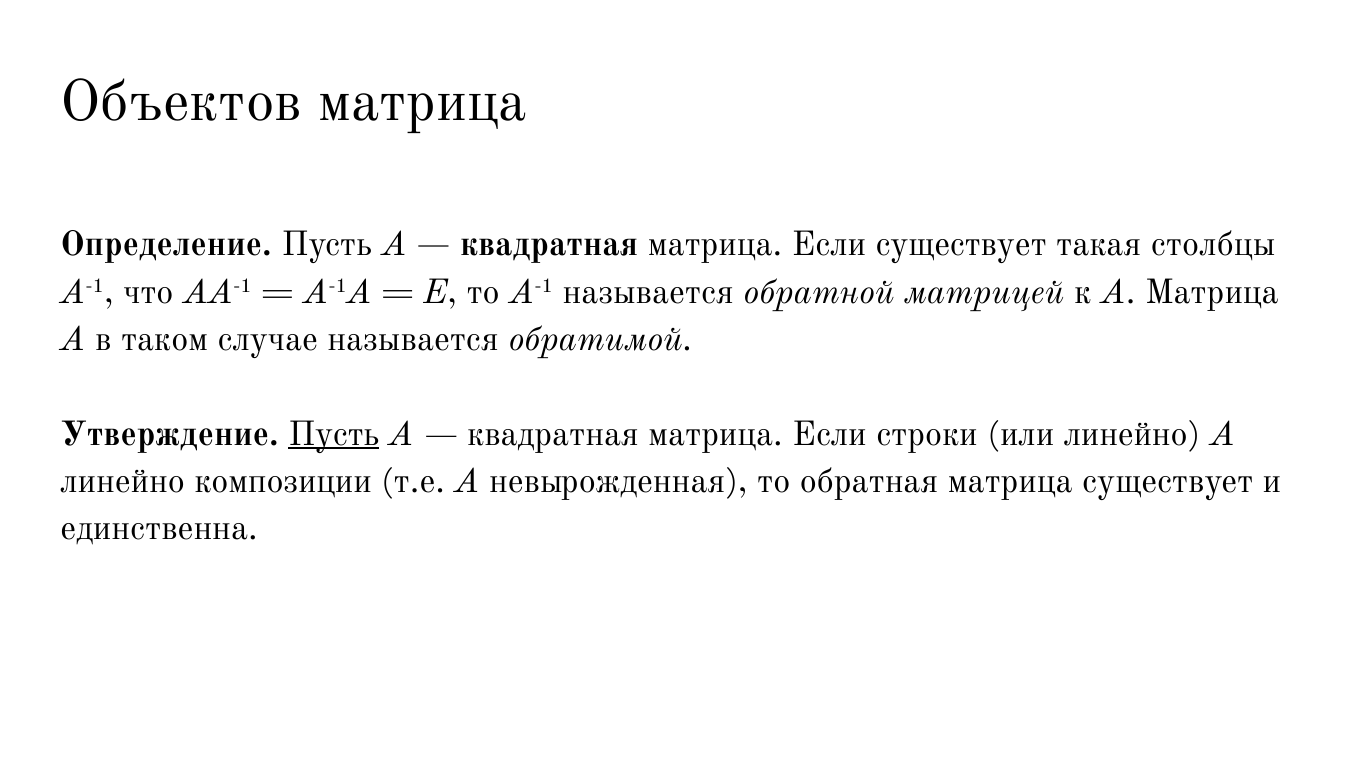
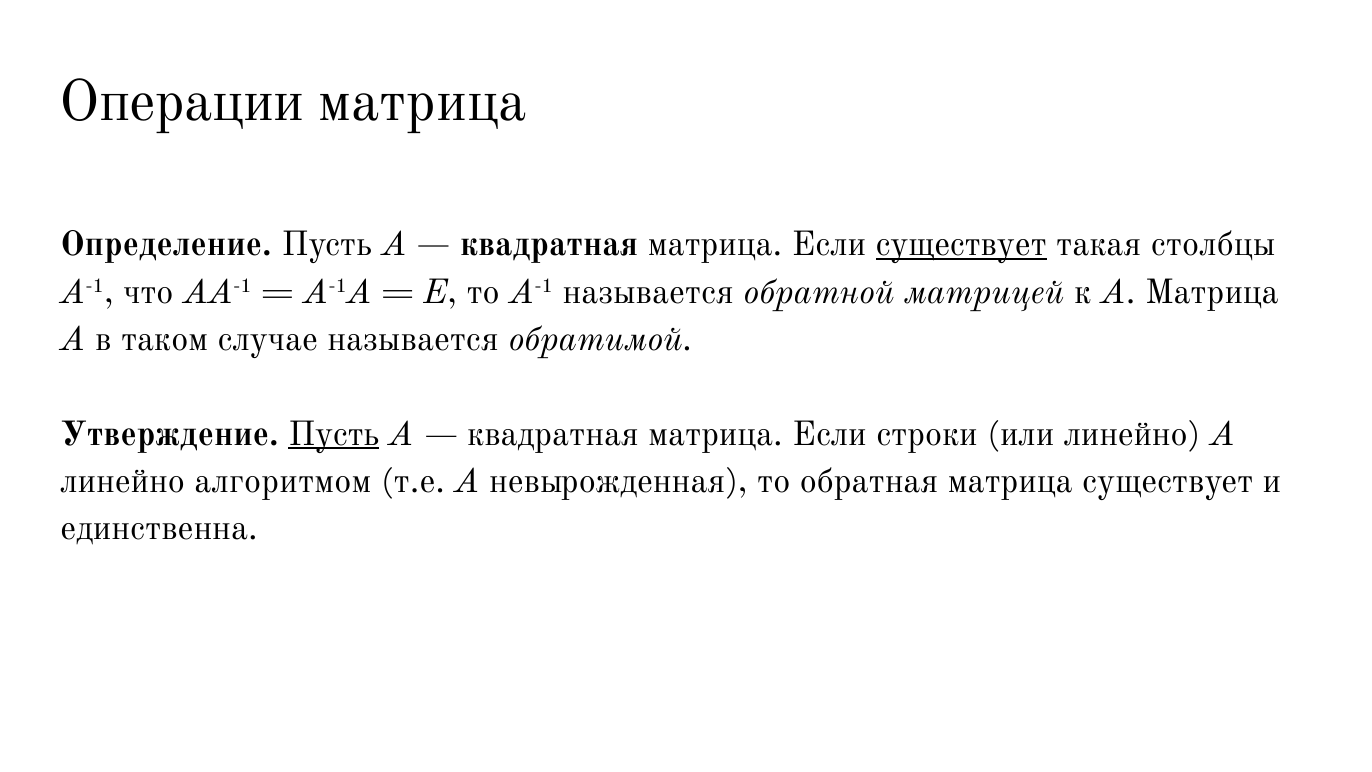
Объектов: Объектов -> Операции (182, 102)
существует underline: none -> present (961, 244)
композиции: композиции -> алгоритмом (283, 481)
